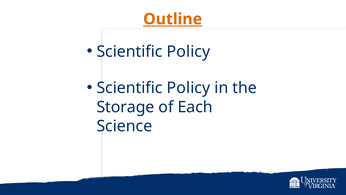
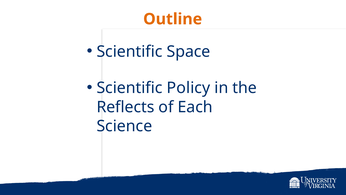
Outline underline: present -> none (173, 19)
Policy: Policy -> Space (189, 51)
Storage: Storage -> Reflects (125, 107)
